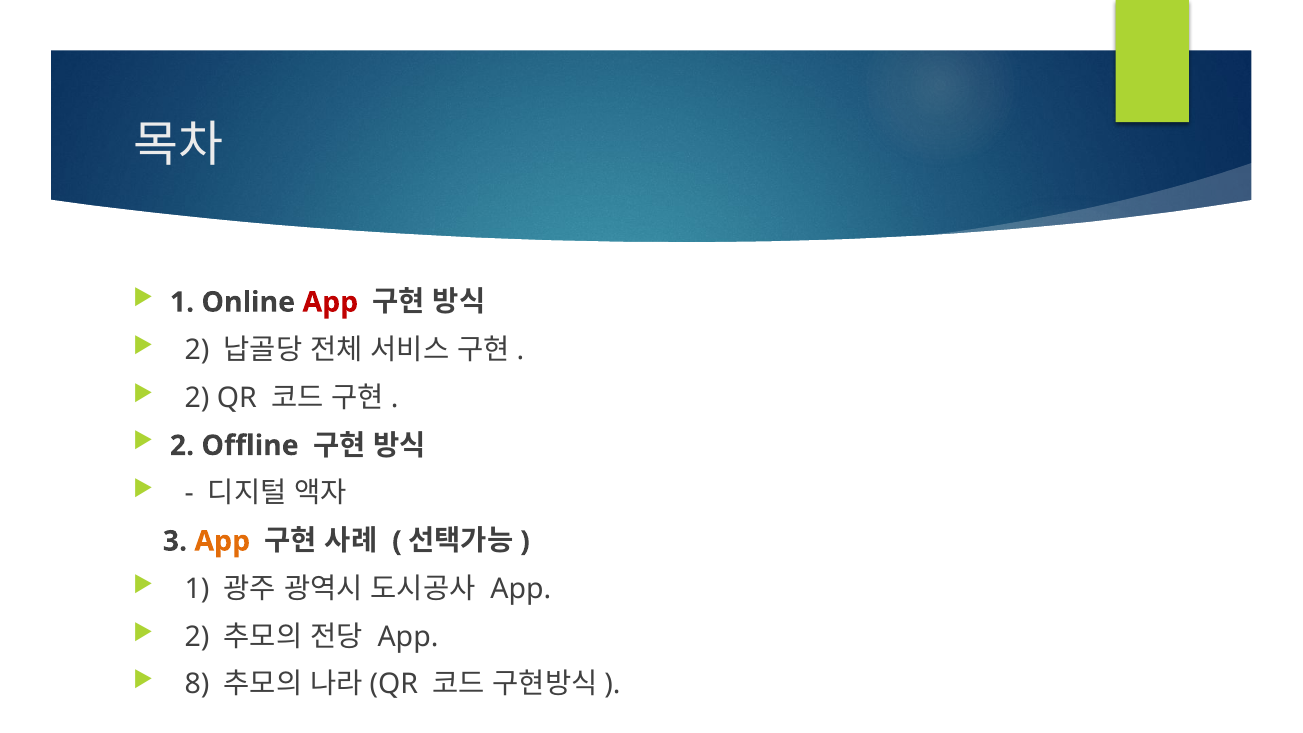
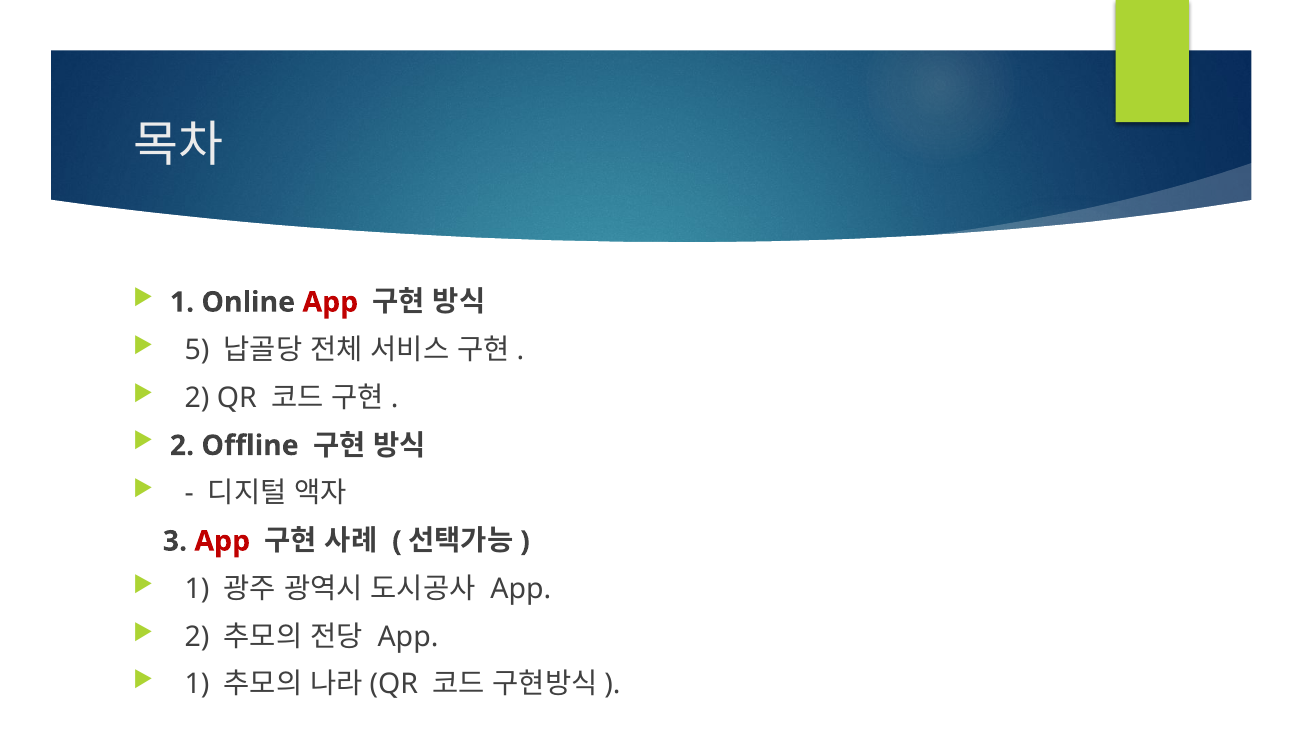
2: 2 -> 5 (197, 350)
App colour: orange -> red (222, 541)
8: 8 -> 1 (197, 685)
